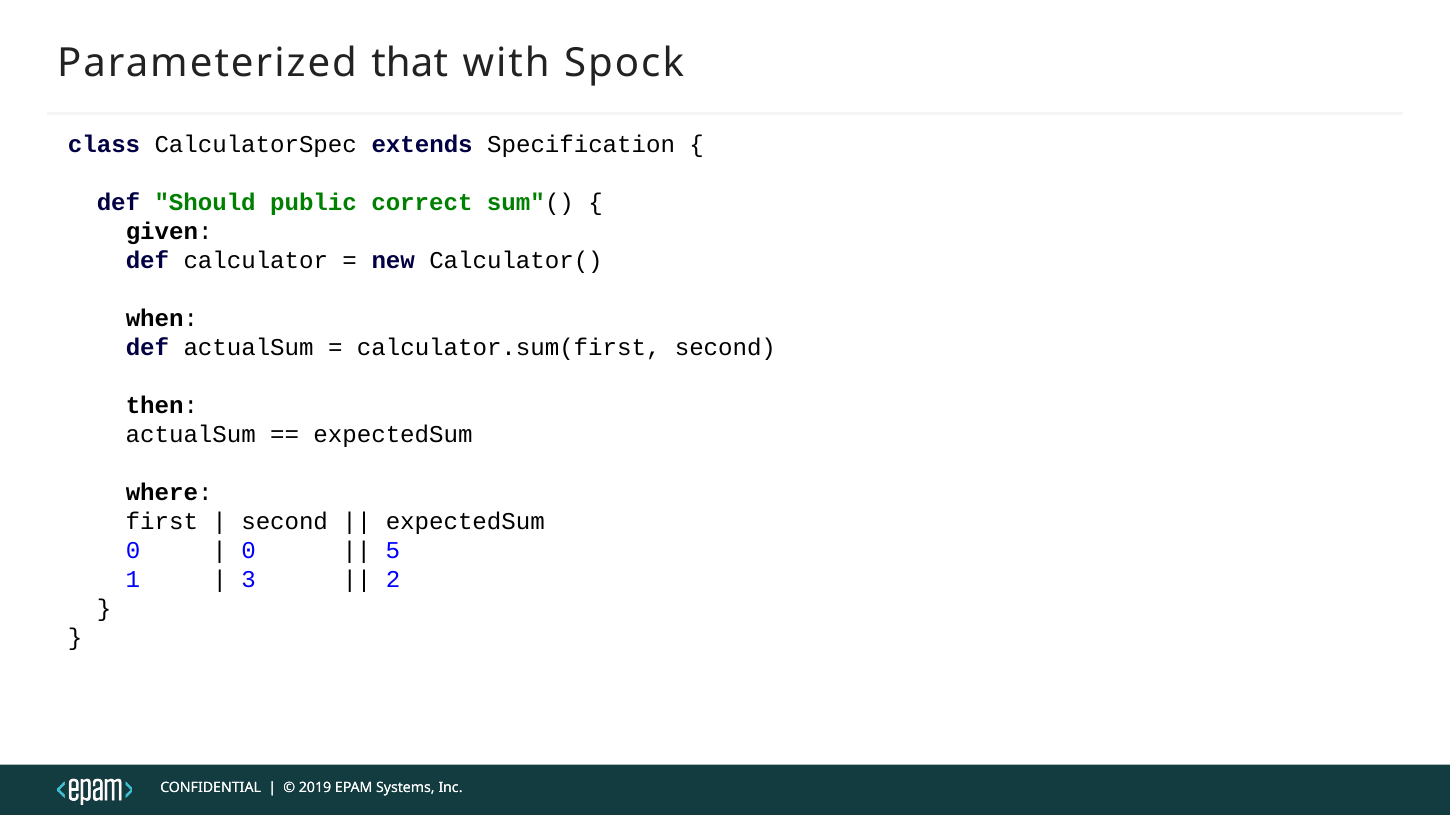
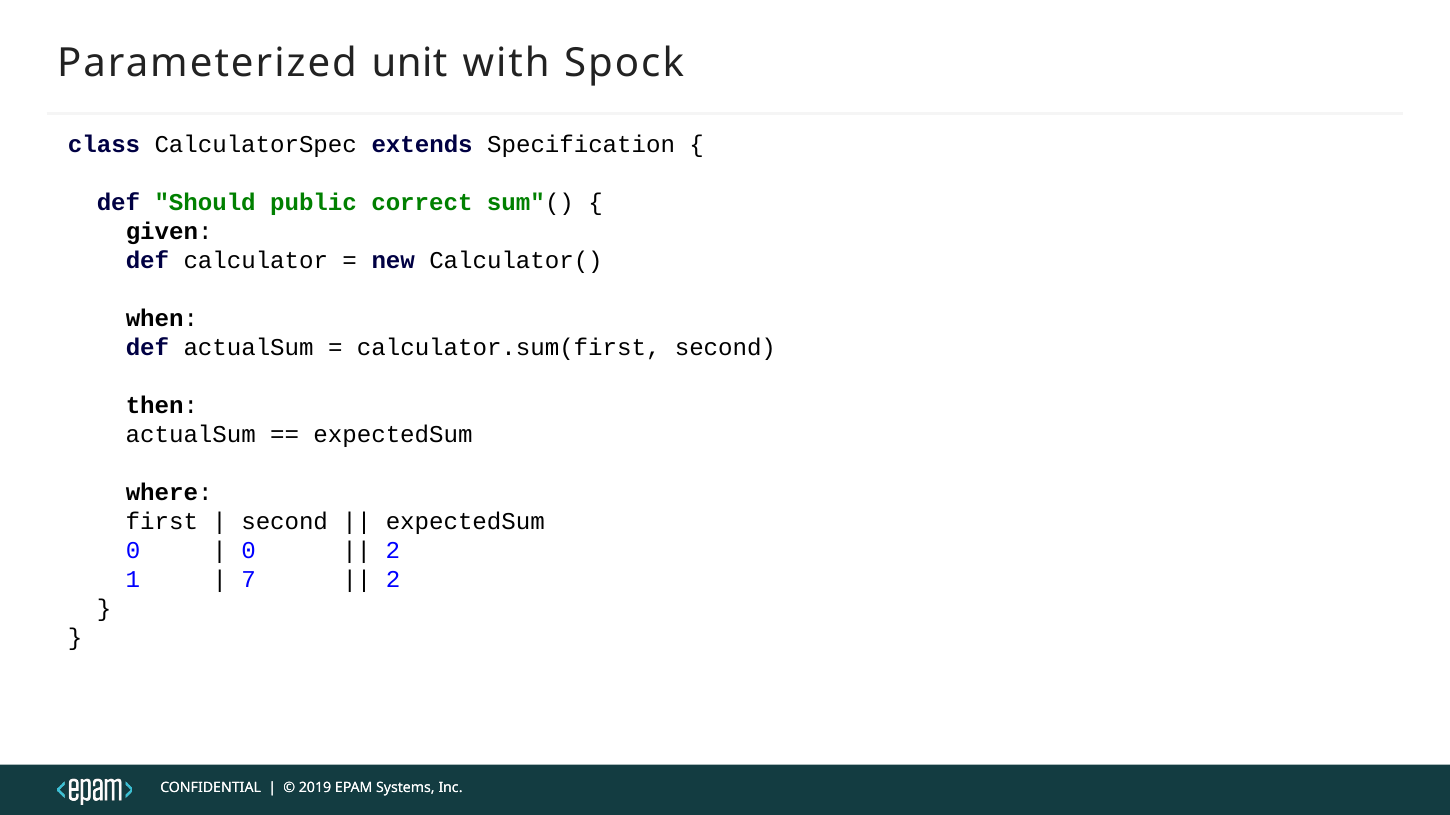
that: that -> unit (410, 63)
5: 5 -> 2 (393, 551)
3: 3 -> 7 (249, 580)
